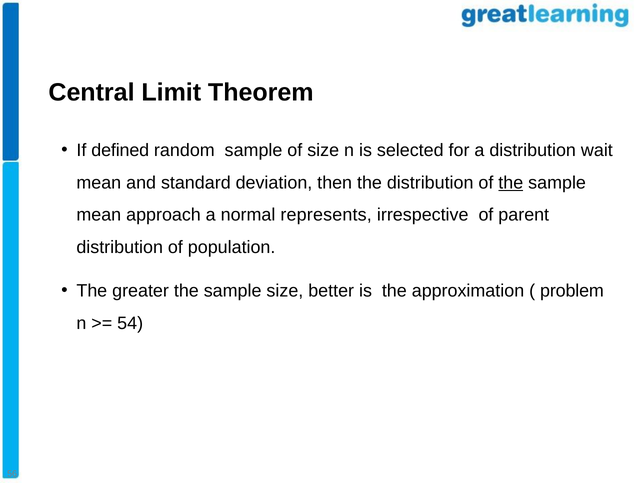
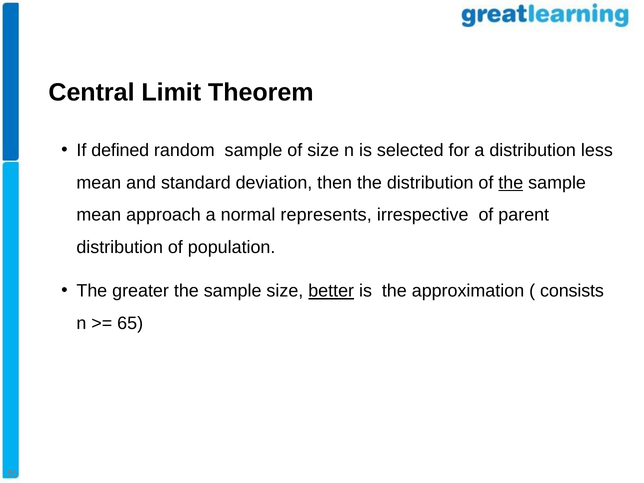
wait: wait -> less (597, 150)
better underline: none -> present (331, 291)
problem: problem -> consists (572, 291)
54: 54 -> 65 (130, 323)
